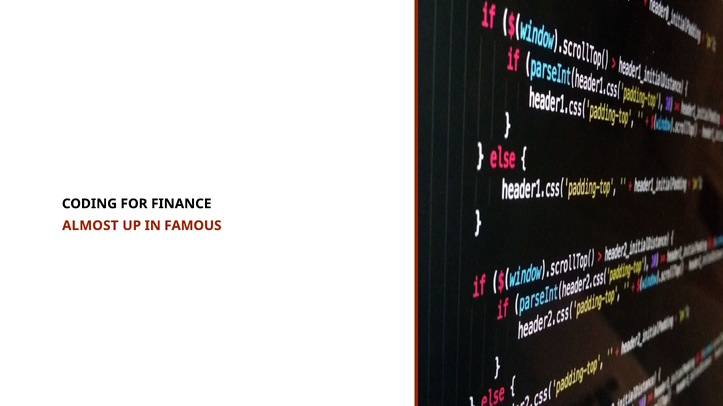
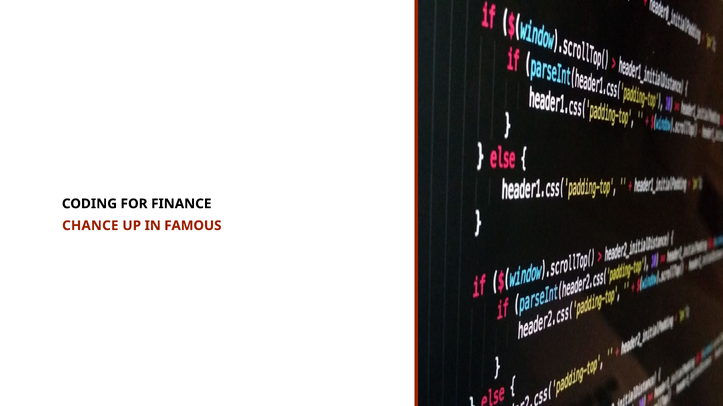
ALMOST: ALMOST -> CHANCE (90, 226)
